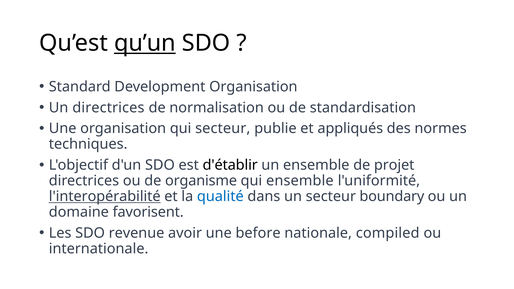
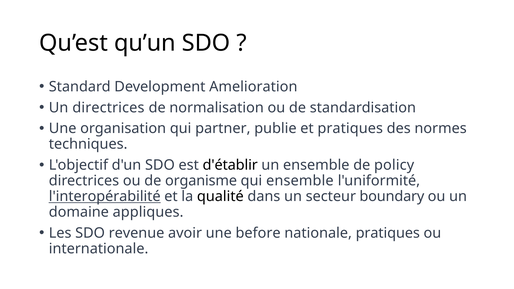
qu’un underline: present -> none (145, 43)
Development Organisation: Organisation -> Amelioration (253, 87)
qui secteur: secteur -> partner (223, 129)
et appliqués: appliqués -> pratiques (350, 129)
projet: projet -> policy (394, 165)
qualité colour: blue -> black (220, 196)
favorisent: favorisent -> appliques (148, 212)
nationale compiled: compiled -> pratiques (388, 233)
